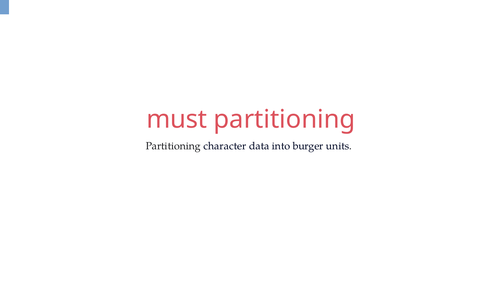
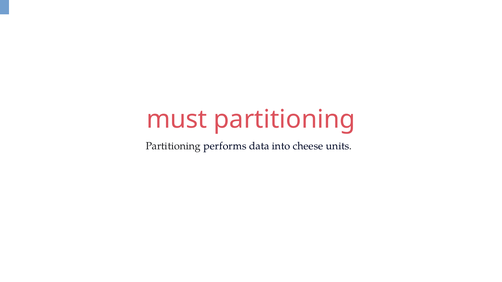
character: character -> performs (225, 146)
burger: burger -> cheese (308, 146)
